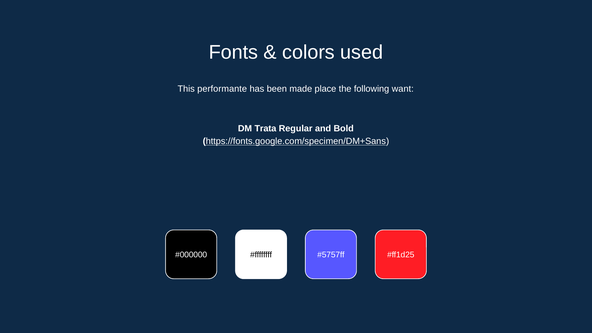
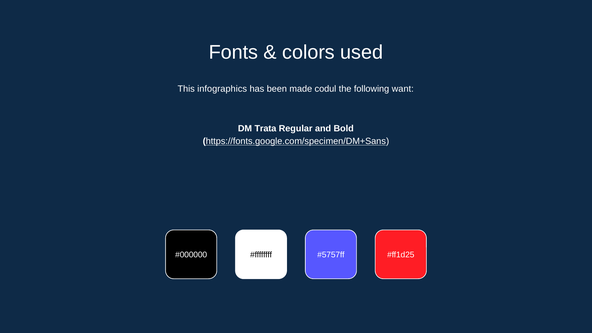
performante: performante -> infographics (222, 89)
place: place -> codul (325, 89)
